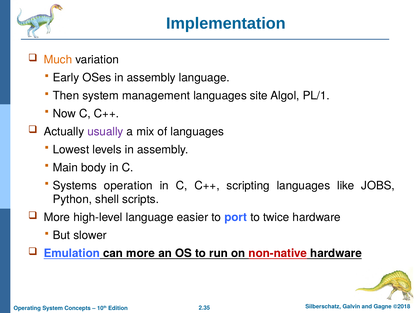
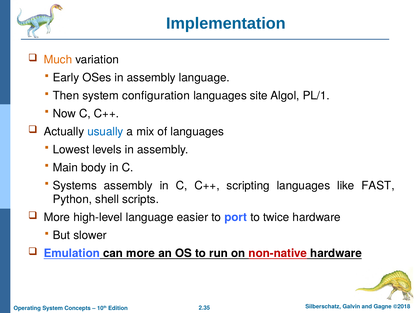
management: management -> configuration (156, 96)
usually colour: purple -> blue (105, 132)
Systems operation: operation -> assembly (128, 185)
JOBS: JOBS -> FAST (378, 185)
